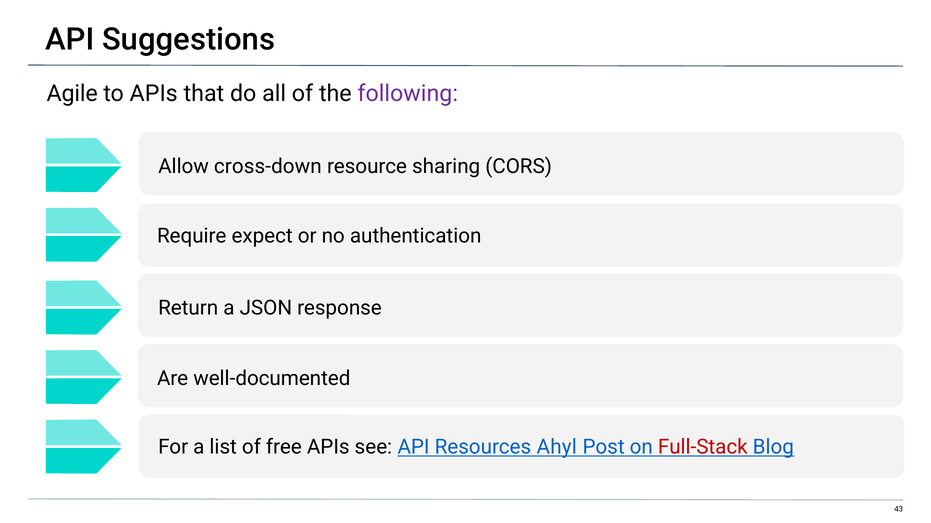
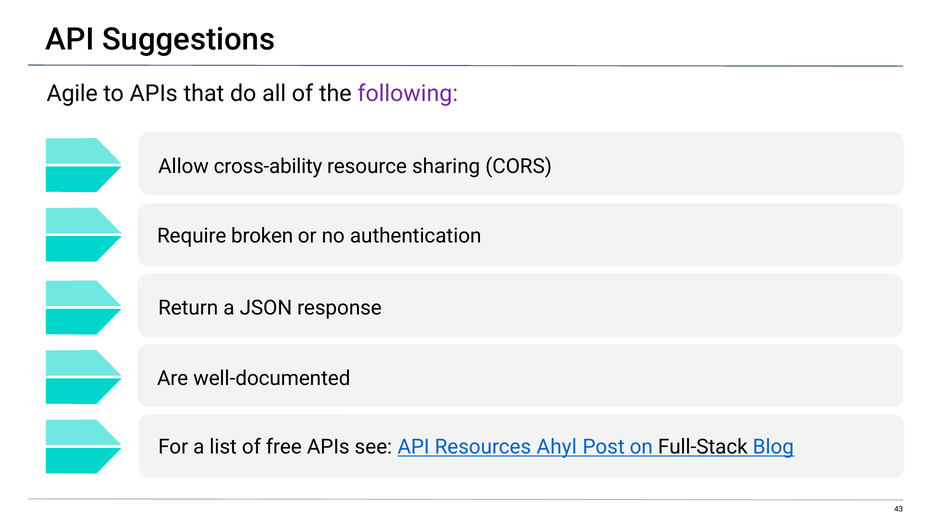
cross-down: cross-down -> cross-ability (268, 167)
expect: expect -> broken (262, 236)
Full-Stack colour: red -> black (703, 448)
